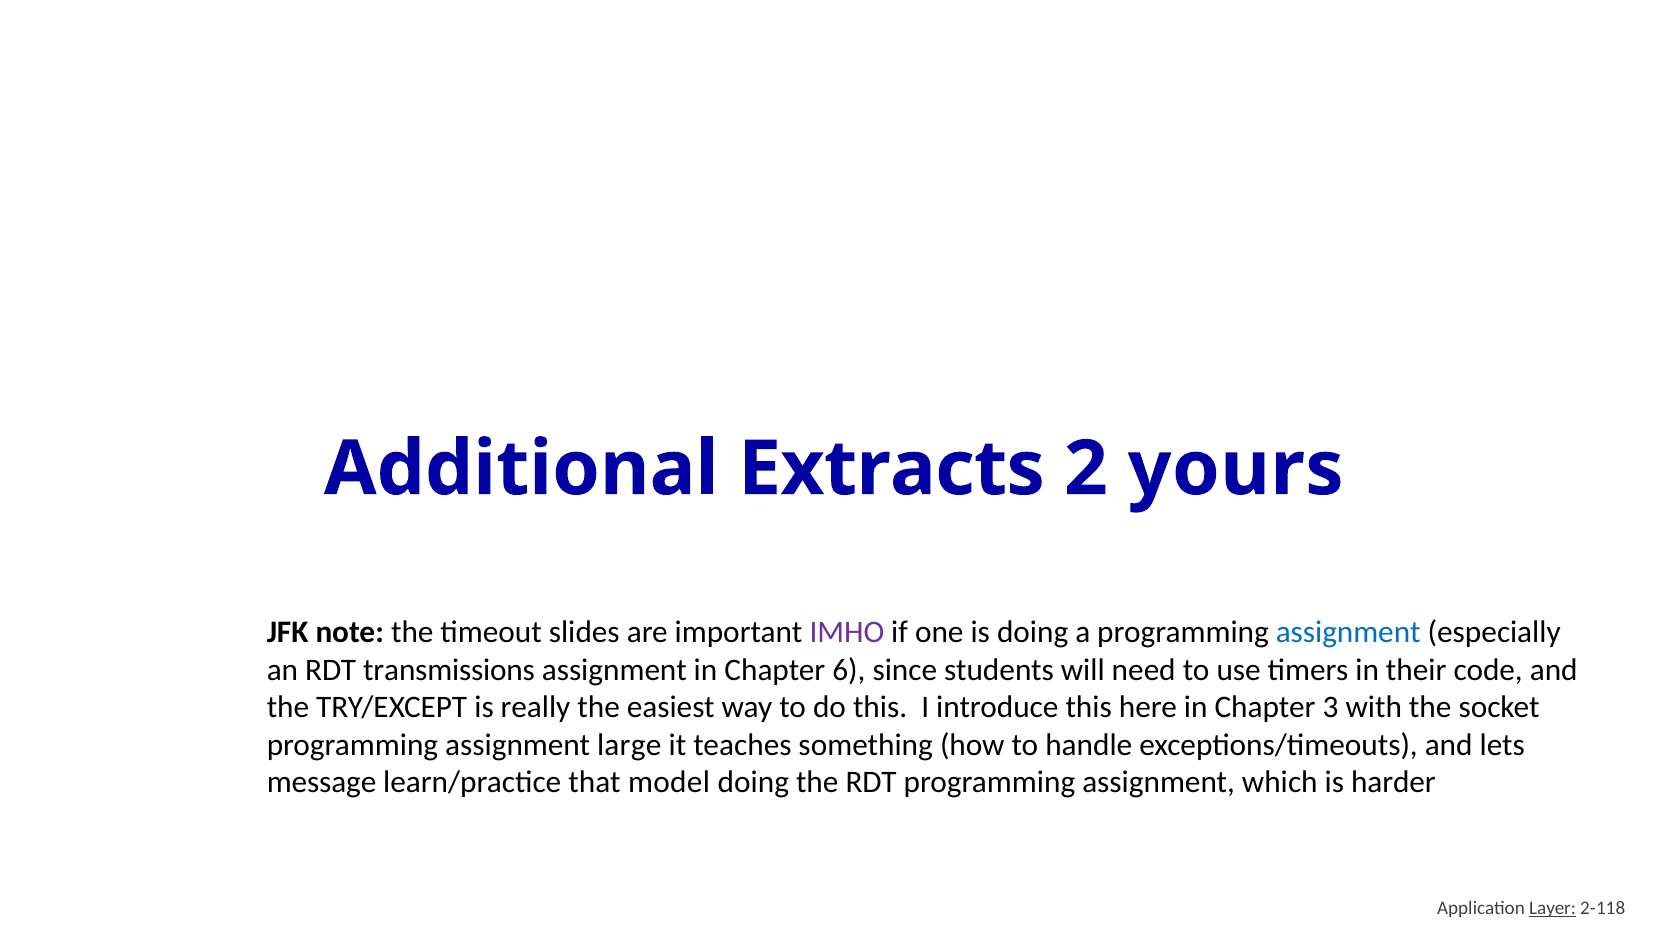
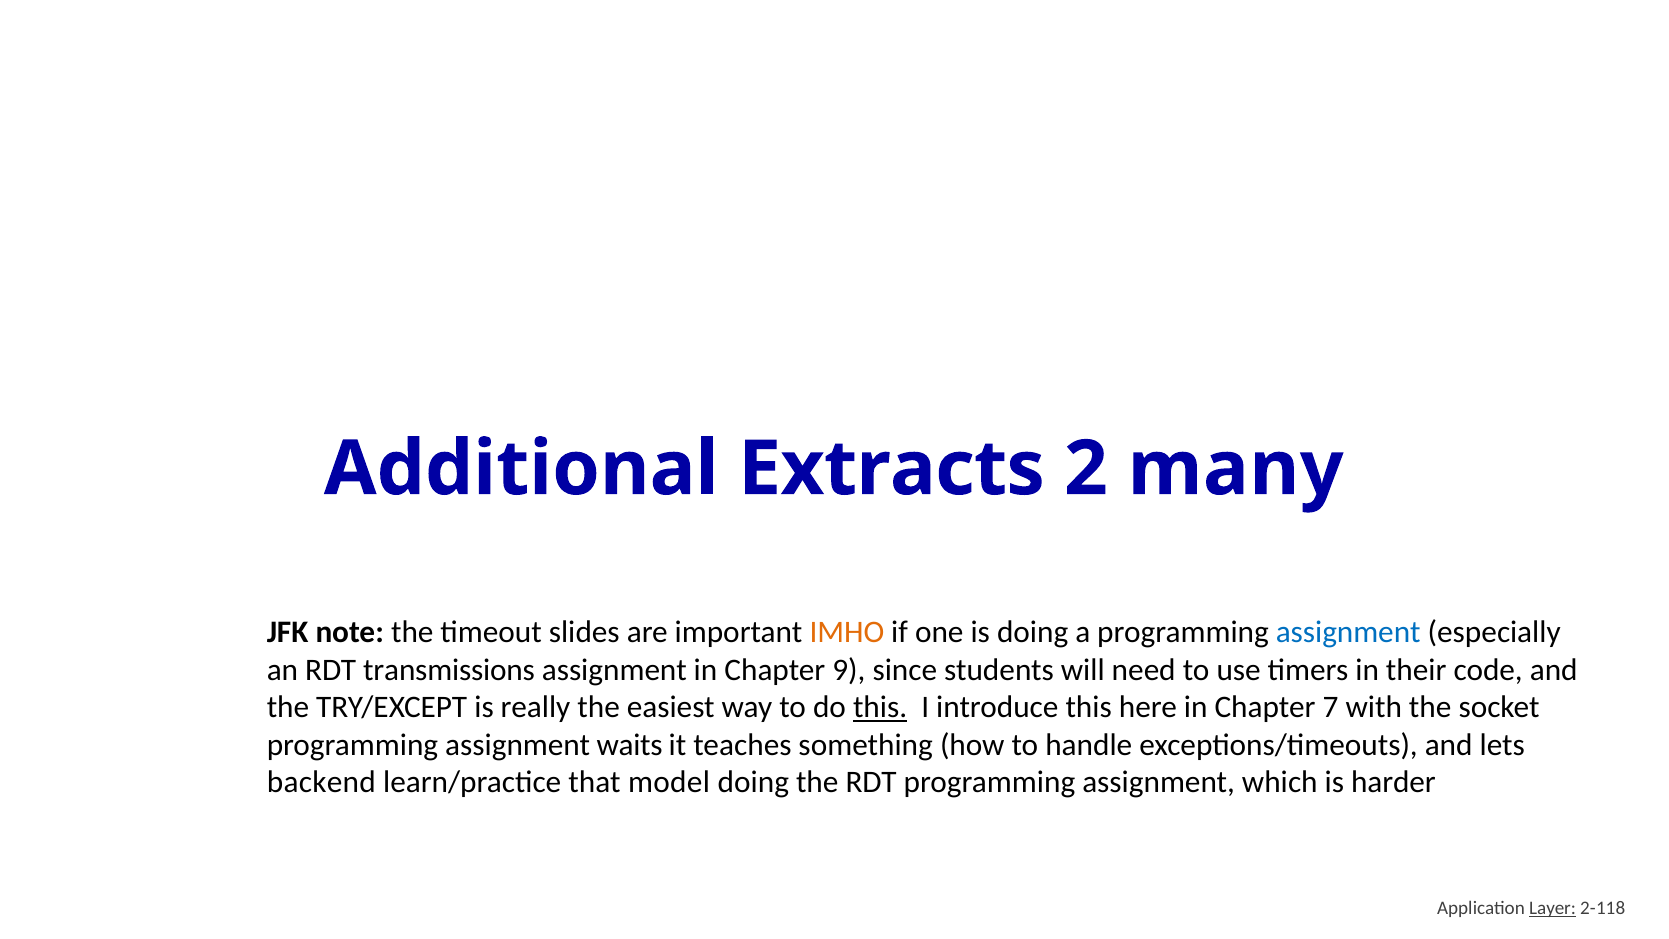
yours: yours -> many (1236, 469)
IMHO colour: purple -> orange (847, 632)
6: 6 -> 9 (849, 670)
this underline: none -> present (880, 707)
3: 3 -> 7 (1331, 707)
large: large -> waits (630, 745)
message: message -> backend (321, 783)
